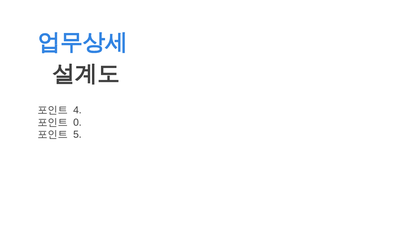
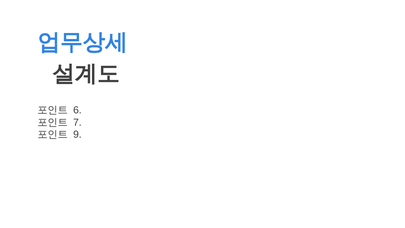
4: 4 -> 6 (77, 110)
0: 0 -> 7 (77, 122)
5: 5 -> 9 (77, 134)
